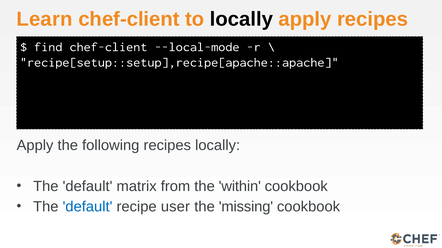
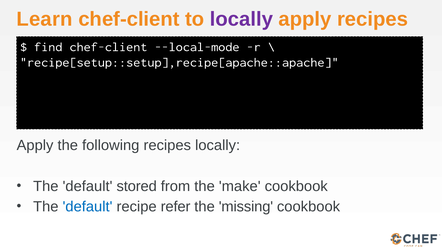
locally colour: black -> purple (241, 19)
matrix: matrix -> stored (137, 187)
within: within -> make (240, 187)
user: user -> refer (176, 207)
